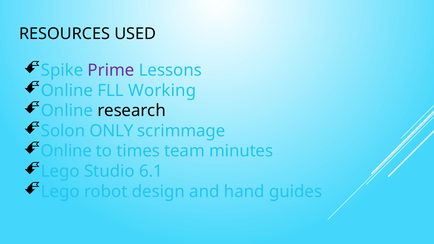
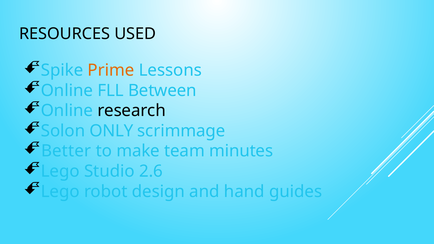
Prime colour: purple -> orange (111, 70)
Working: Working -> Between (162, 91)
Online: Online -> Better (66, 151)
times: times -> make (138, 151)
6.1: 6.1 -> 2.6 (151, 171)
